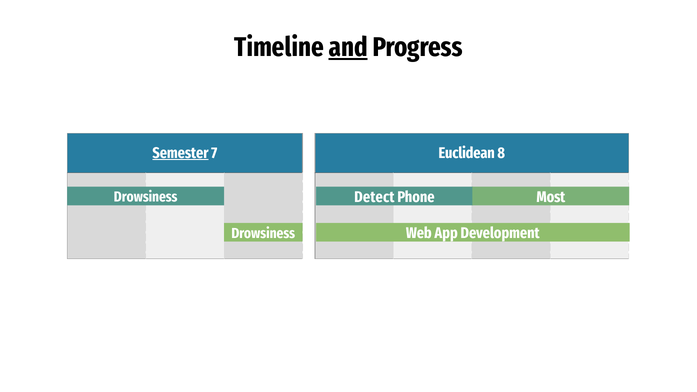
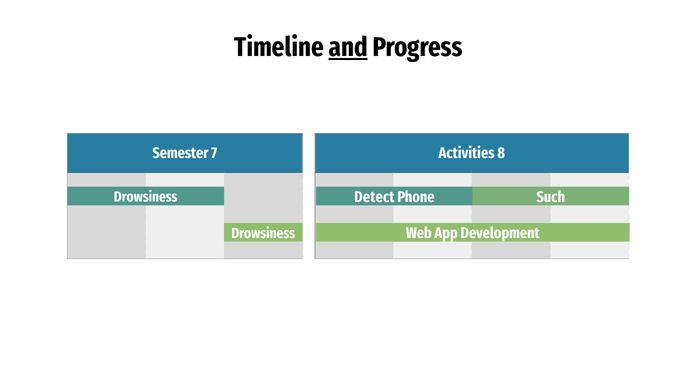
Semester underline: present -> none (180, 153)
Euclidean: Euclidean -> Activities (467, 153)
Most: Most -> Such (551, 197)
